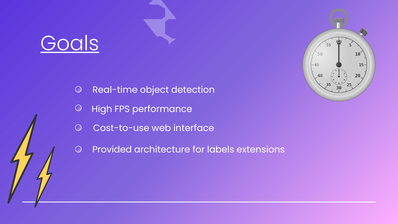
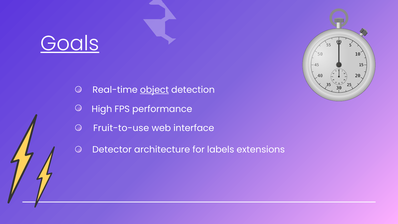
object underline: none -> present (154, 90)
Cost-to-use: Cost-to-use -> Fruit-to-use (121, 128)
Provided: Provided -> Detector (112, 150)
